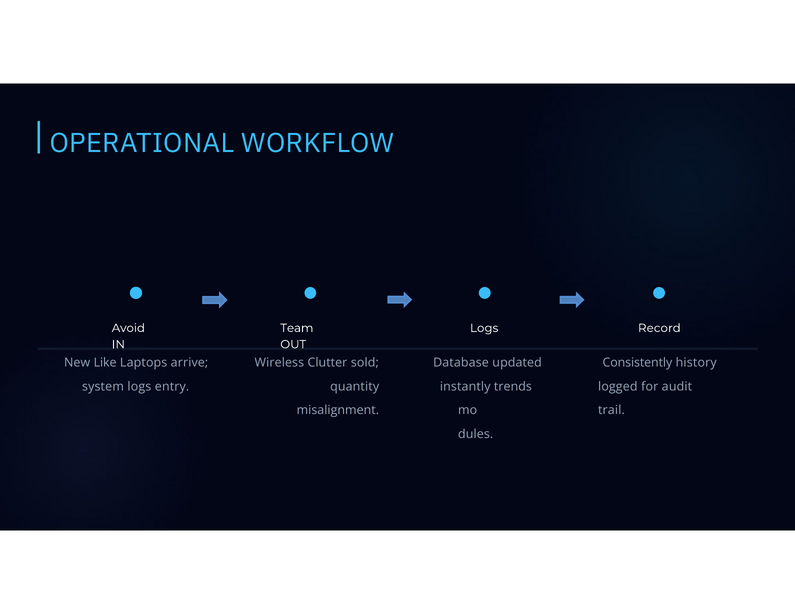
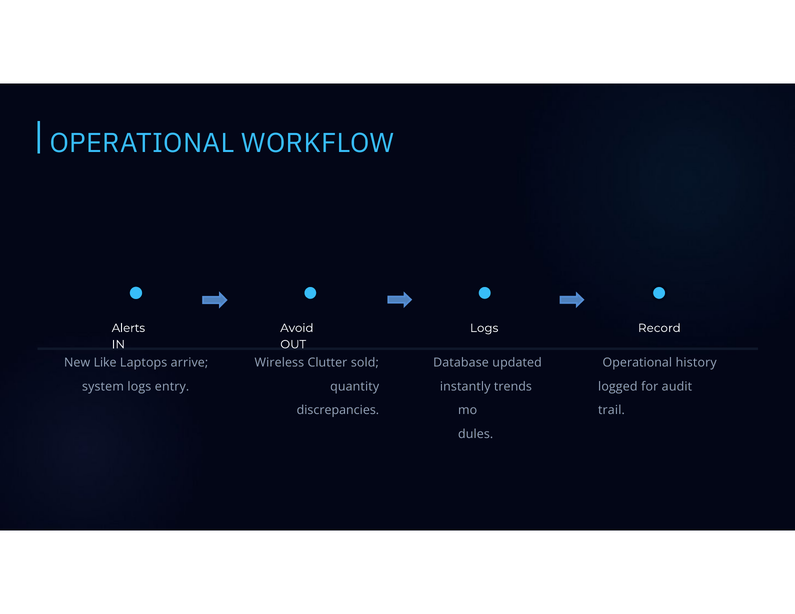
Avoid: Avoid -> Alerts (128, 328)
Team: Team -> Avoid (297, 328)
Consistently: Consistently -> Operational (637, 363)
misalignment: misalignment -> discrepancies (338, 410)
